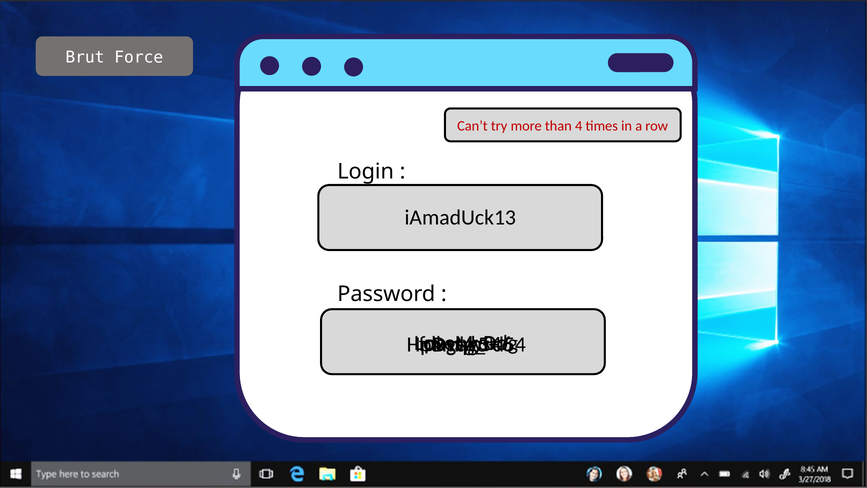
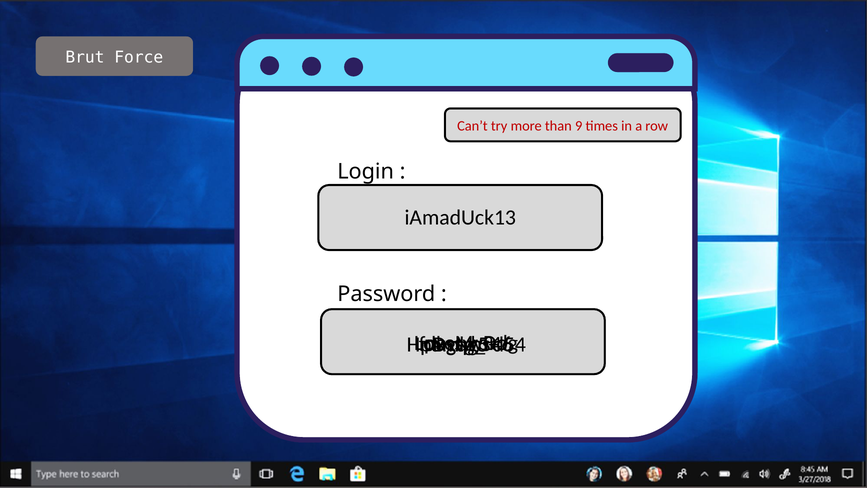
4: 4 -> 9 (579, 126)
